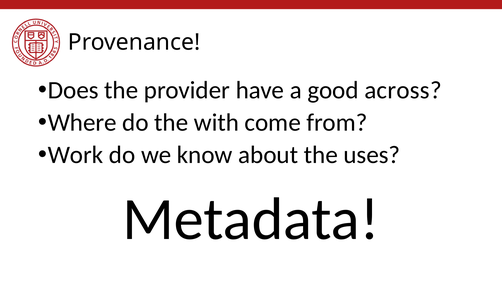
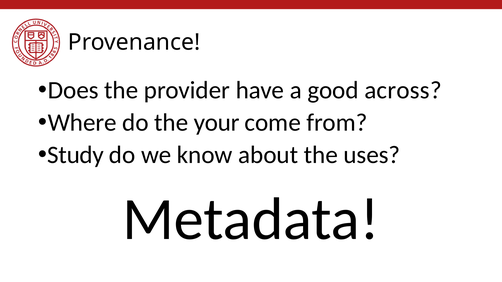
with: with -> your (217, 123)
Work: Work -> Study (76, 155)
